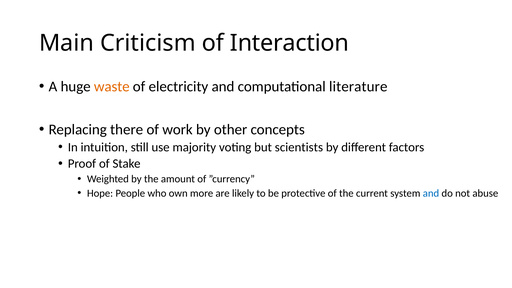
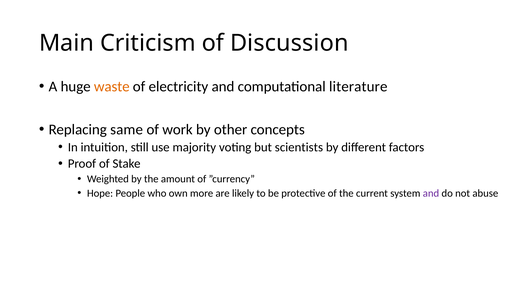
Interaction: Interaction -> Discussion (289, 43)
there: there -> same (127, 130)
and colour: blue -> purple (431, 193)
